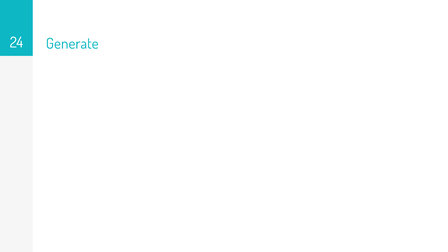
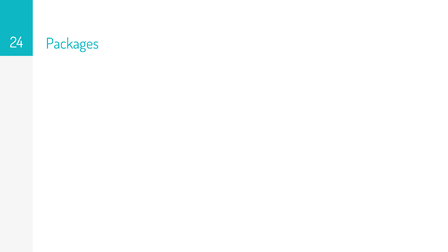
Generate: Generate -> Packages (72, 44)
